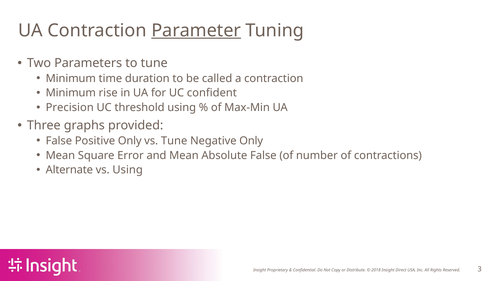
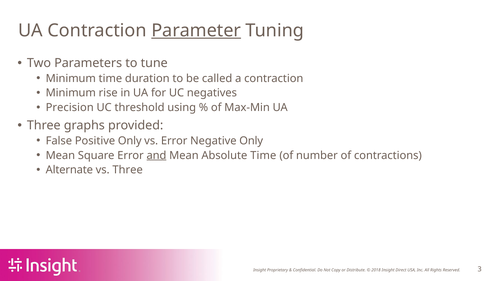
confident: confident -> negatives (212, 93)
vs Tune: Tune -> Error (174, 141)
and underline: none -> present (156, 156)
Absolute False: False -> Time (263, 156)
vs Using: Using -> Three (128, 170)
